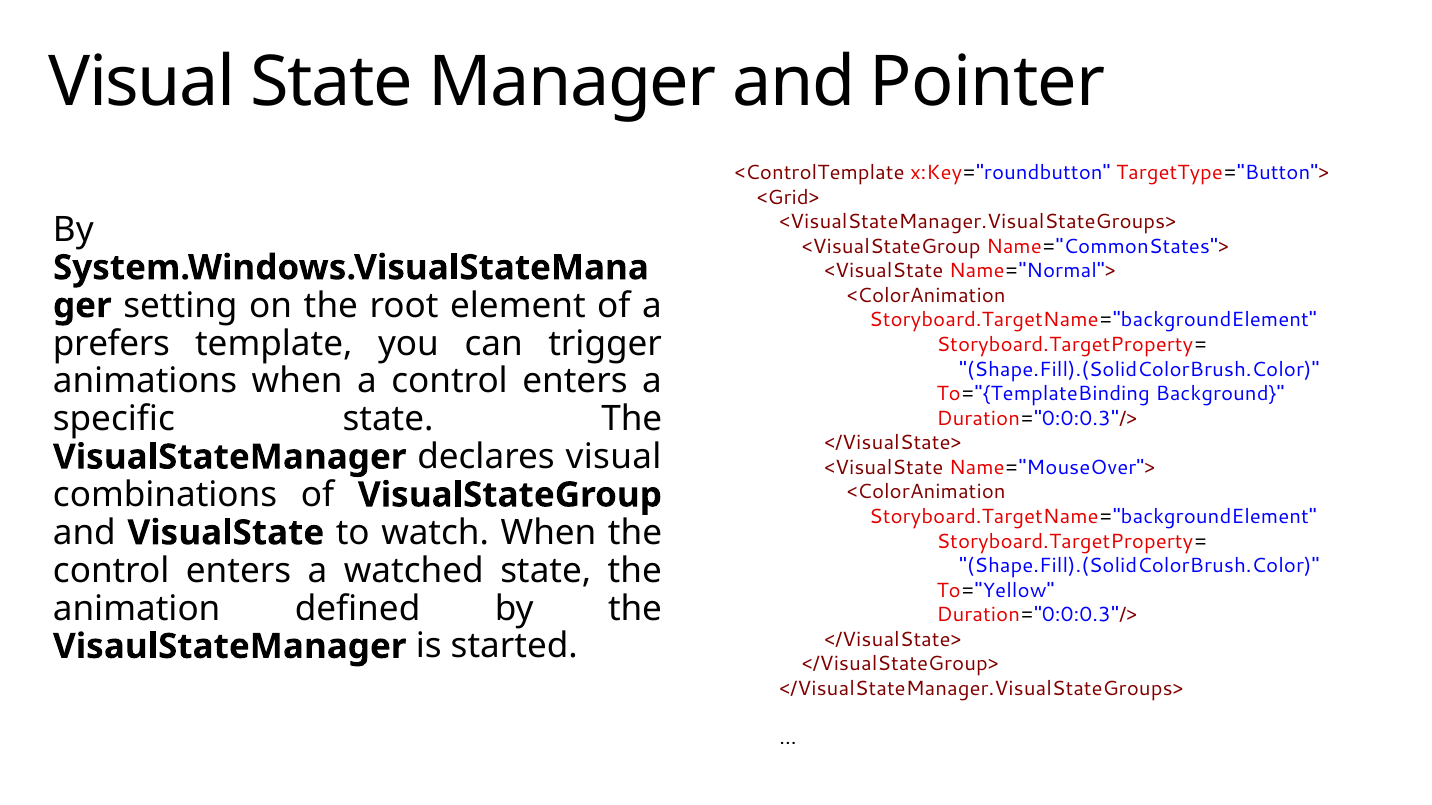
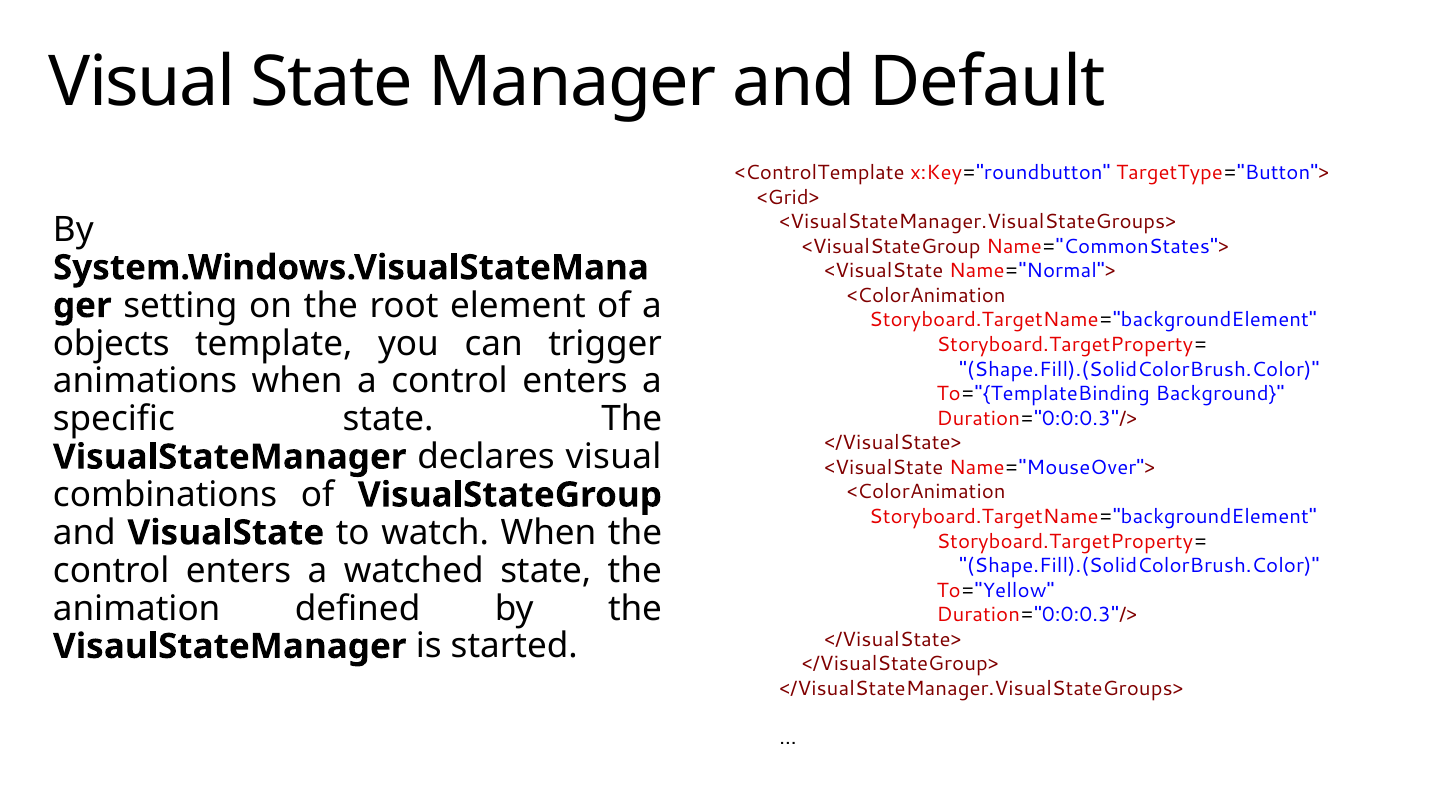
Pointer: Pointer -> Default (988, 82)
prefers: prefers -> objects (111, 344)
